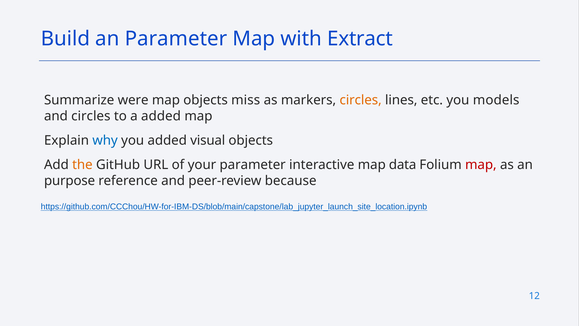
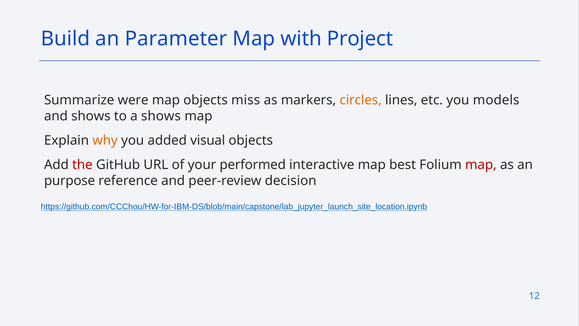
Extract: Extract -> Project (360, 39)
and circles: circles -> shows (91, 116)
a added: added -> shows (161, 116)
why colour: blue -> orange (105, 140)
the colour: orange -> red (82, 165)
your parameter: parameter -> performed (253, 165)
data: data -> best (403, 165)
because: because -> decision (291, 181)
